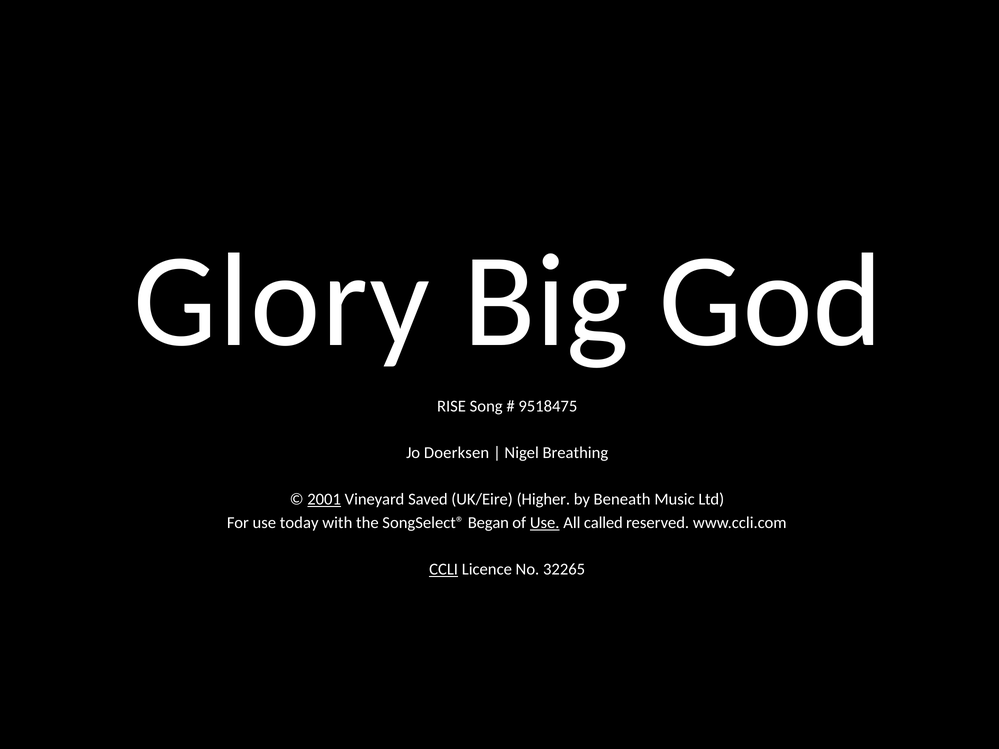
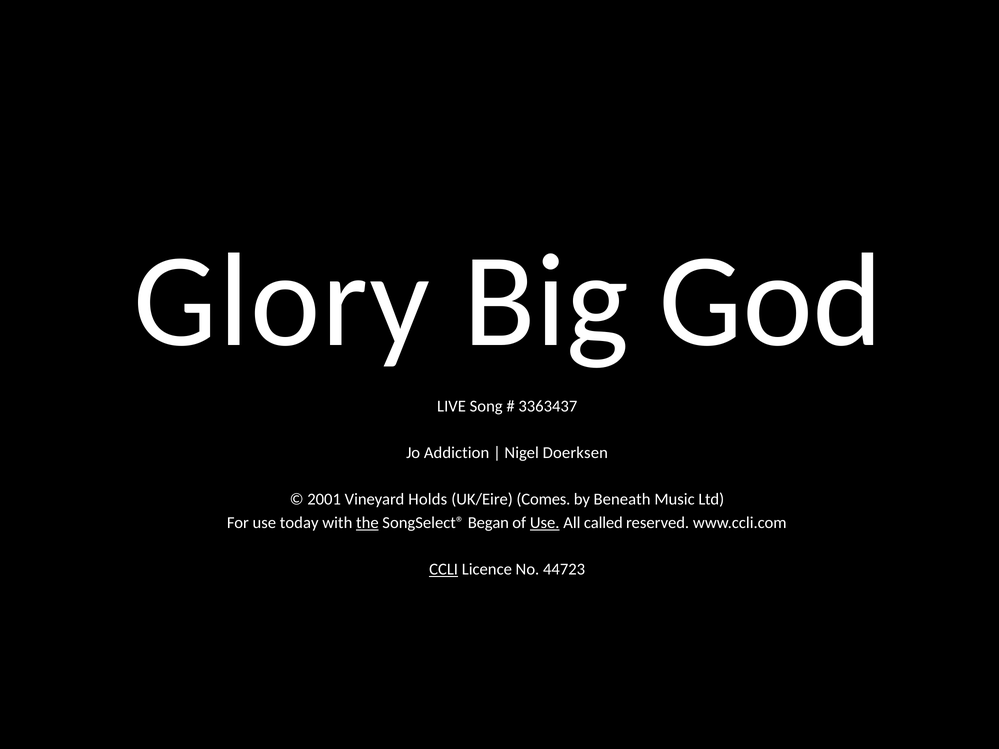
RISE: RISE -> LIVE (452, 406)
9518475: 9518475 -> 3363437 (548, 406)
Doerksen: Doerksen -> Addiction (457, 453)
Breathing: Breathing -> Doerksen (575, 453)
2001 underline: present -> none (324, 500)
Saved: Saved -> Holds (428, 500)
Higher: Higher -> Comes (543, 500)
the underline: none -> present (367, 523)
32265: 32265 -> 44723 (564, 570)
